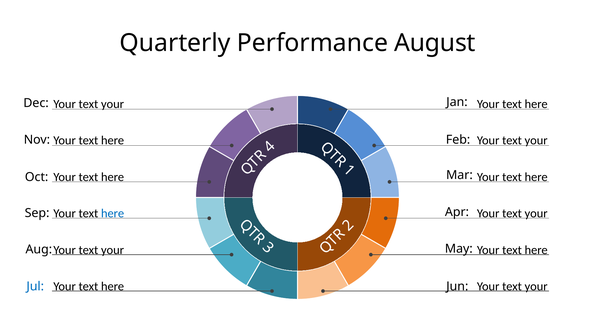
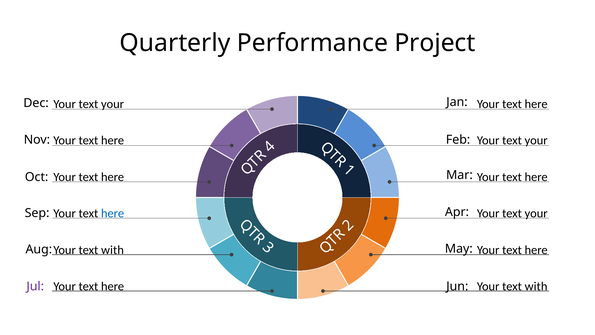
August: August -> Project (435, 43)
your: your -> with (112, 250)
your: your -> with (536, 286)
Jul colour: blue -> purple (35, 286)
